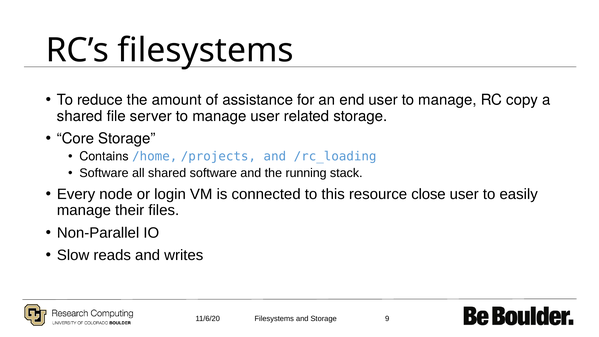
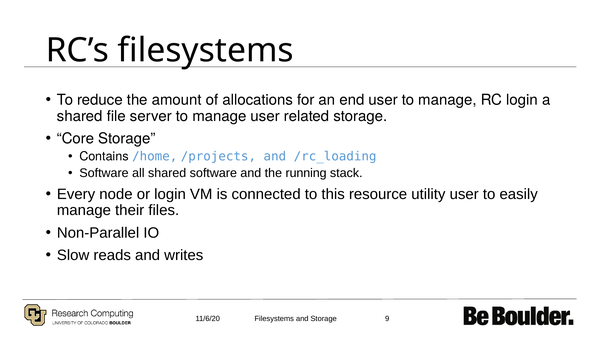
assistance: assistance -> allocations (258, 100)
RC copy: copy -> login (522, 100)
close: close -> utility (428, 194)
